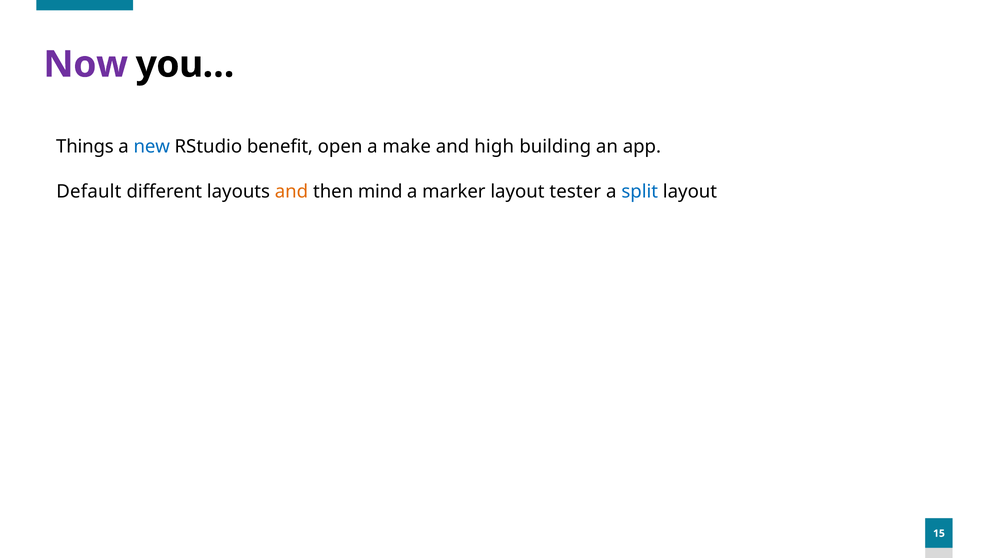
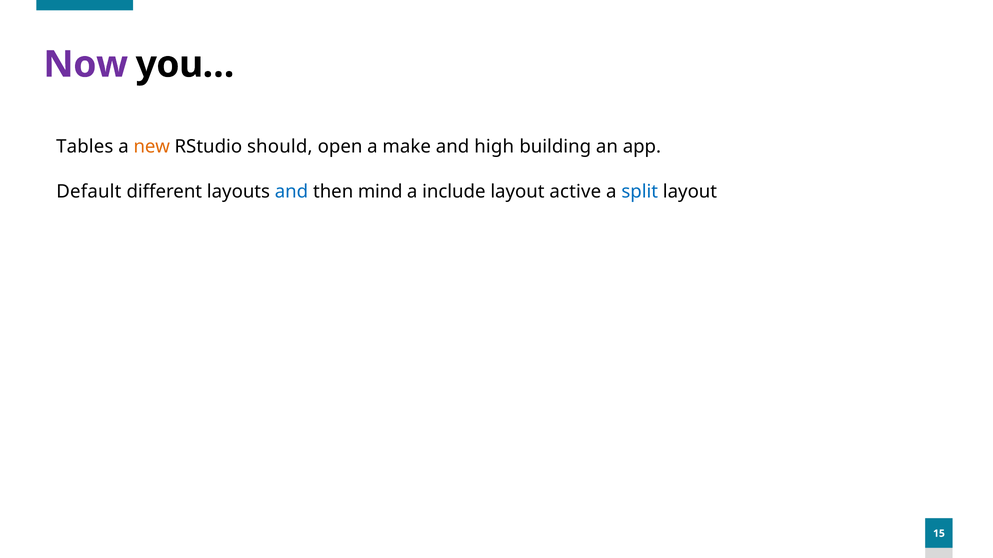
Things: Things -> Tables (85, 147)
new colour: blue -> orange (152, 147)
benefit: benefit -> should (280, 147)
and colour: orange -> blue (291, 192)
marker: marker -> include (454, 192)
tester: tester -> active (575, 192)
